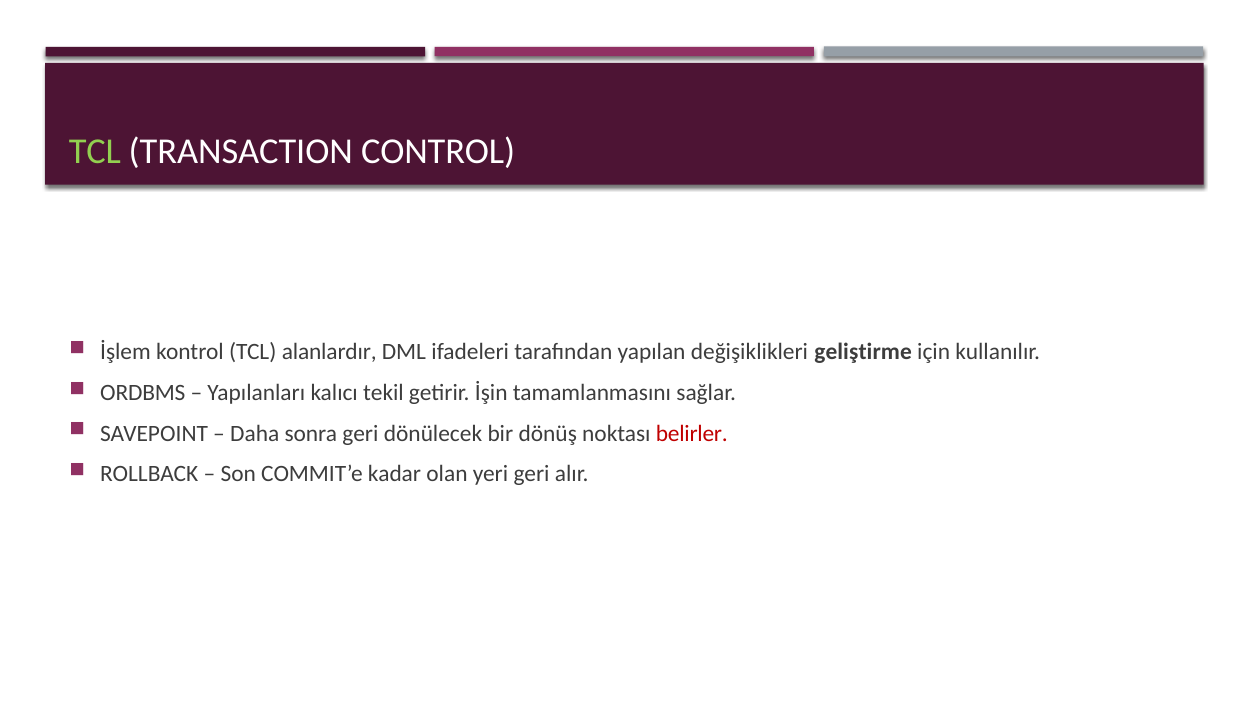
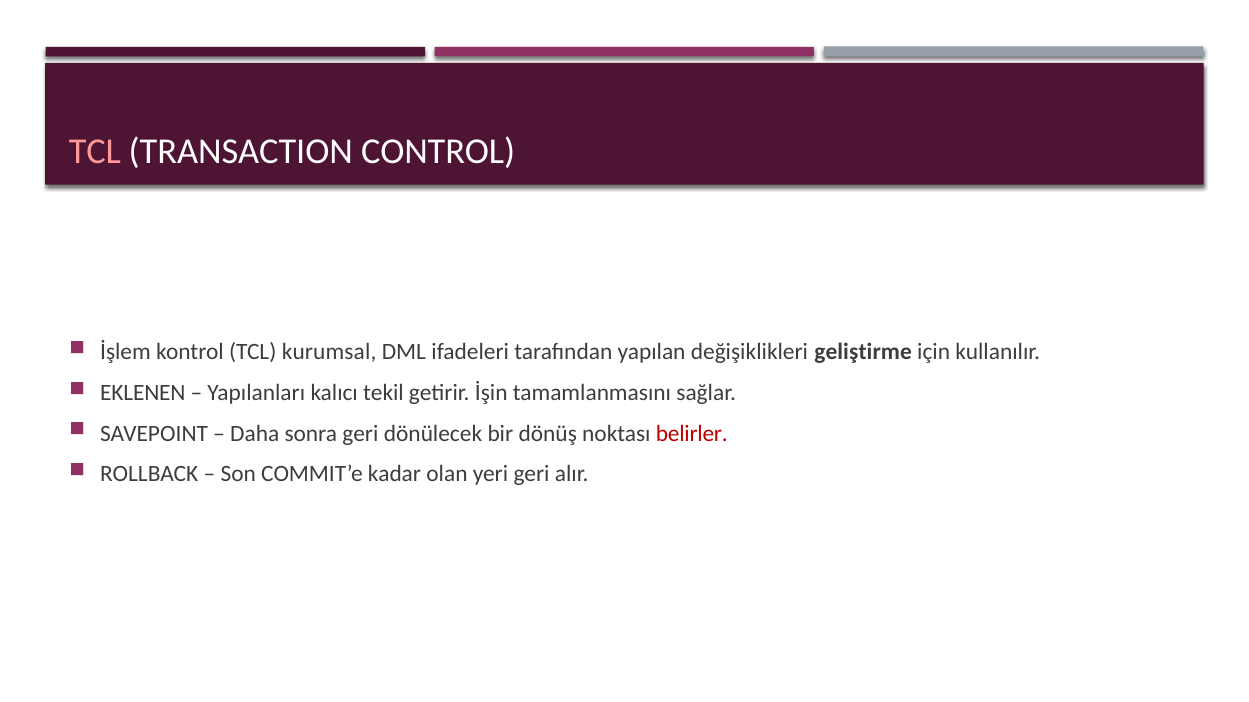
TCL colour: light green -> pink (95, 152)
alanlardır: alanlardır -> kurumsal (329, 353)
ORDBMS: ORDBMS -> EKLENEN (143, 393)
